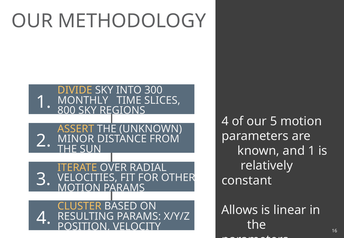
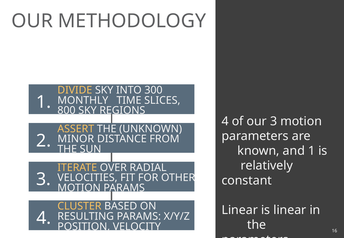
our 5: 5 -> 3 (274, 121)
Allows: Allows -> Linear (240, 210)
